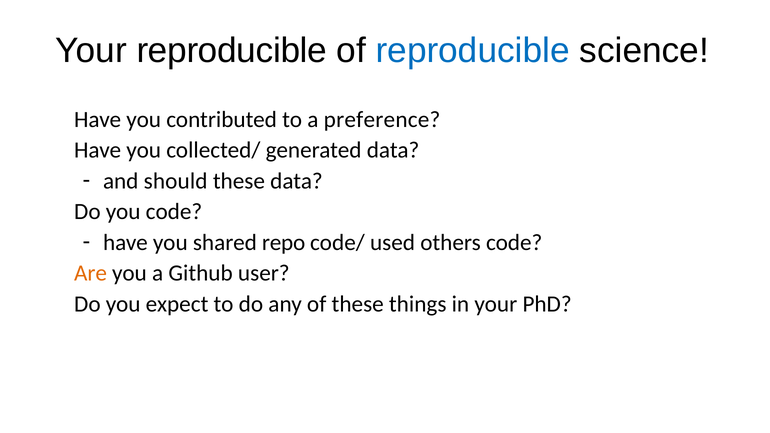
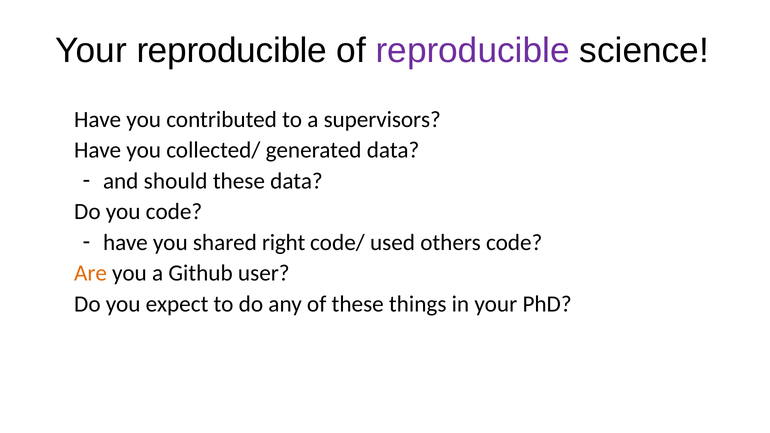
reproducible colour: blue -> purple (473, 51)
preference: preference -> supervisors (382, 120)
repo: repo -> right (284, 242)
